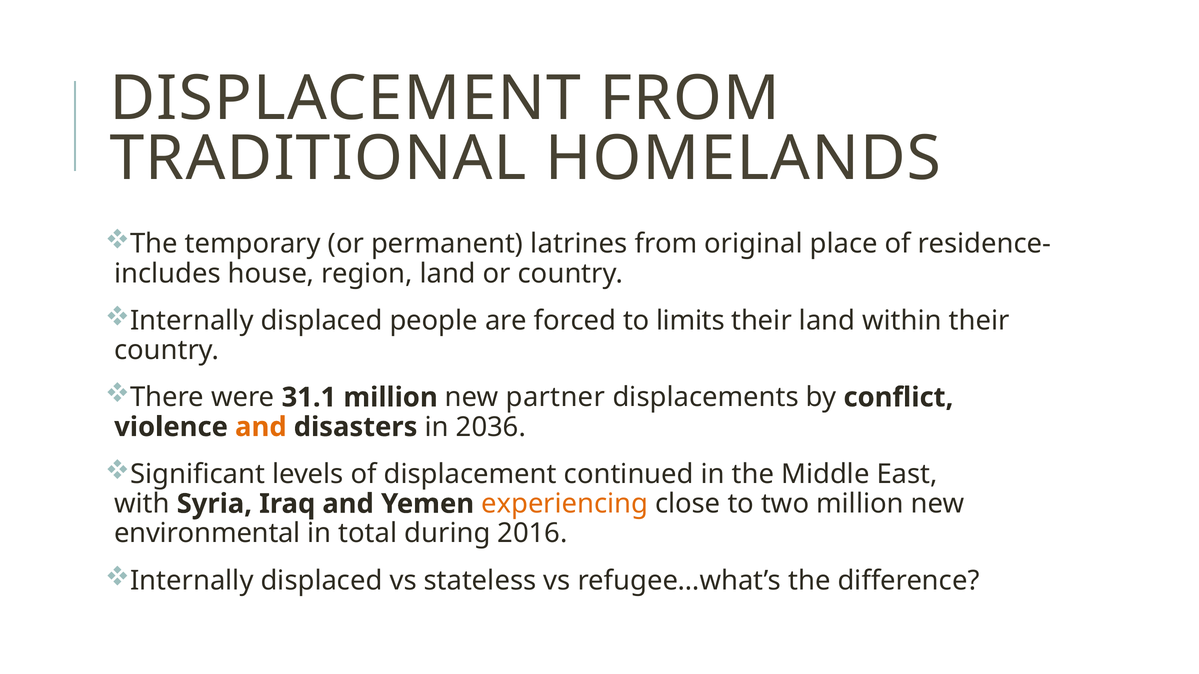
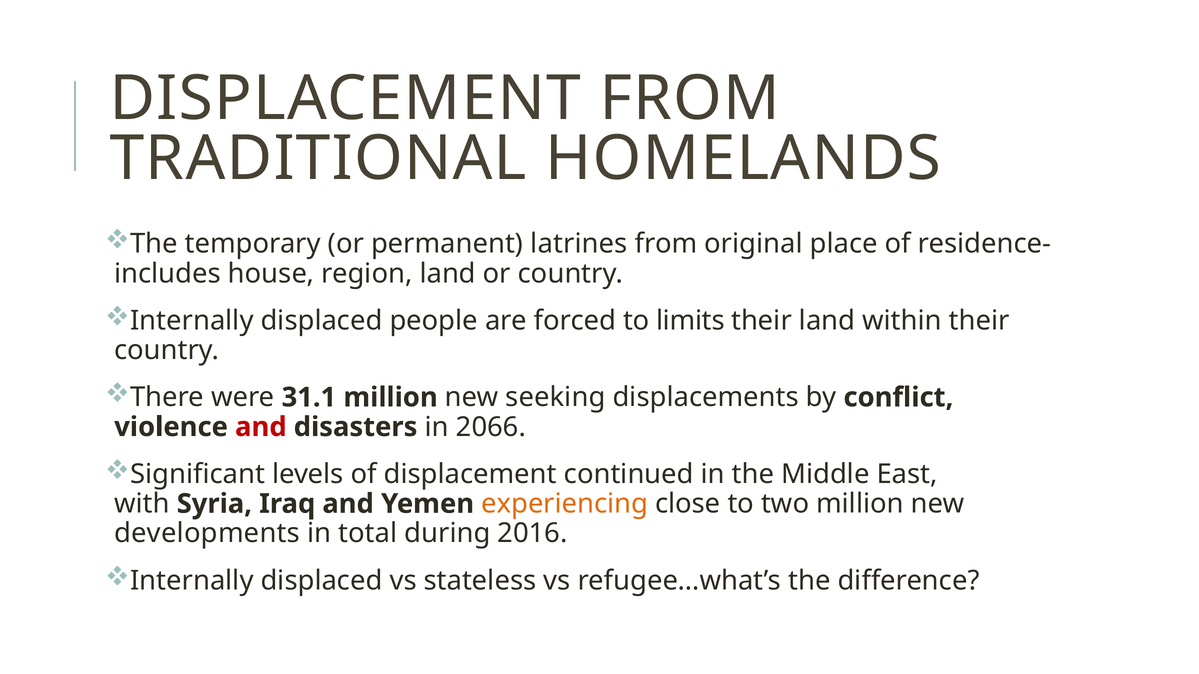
partner: partner -> seeking (555, 398)
and colour: orange -> red (261, 427)
2036: 2036 -> 2066 (491, 427)
environmental: environmental -> developments (207, 534)
